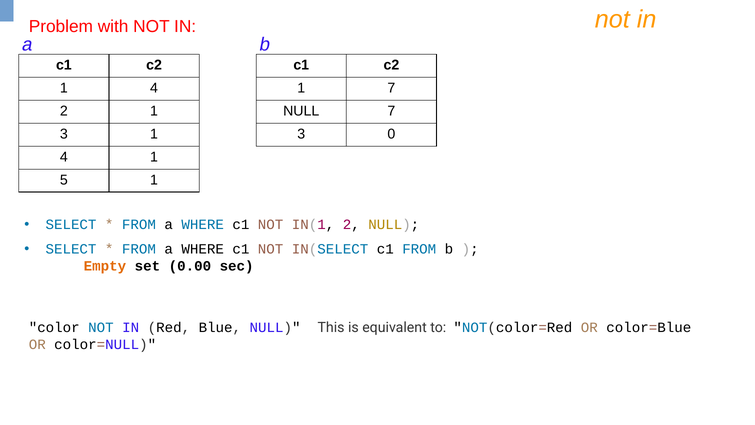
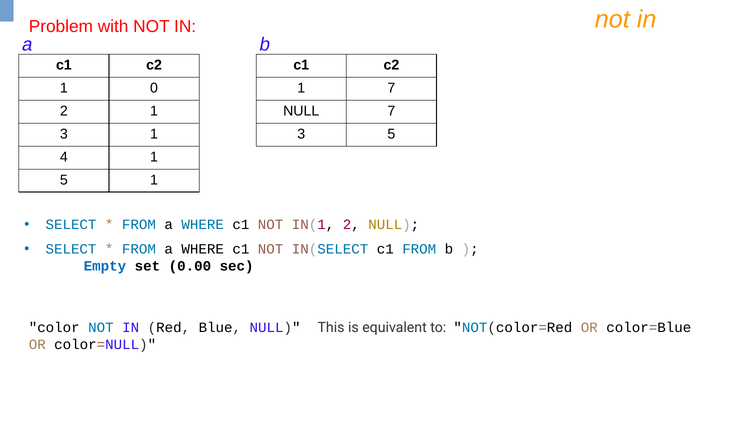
4: 4 -> 0 (154, 88)
3 0: 0 -> 5 (391, 134)
Empty colour: orange -> blue (105, 266)
